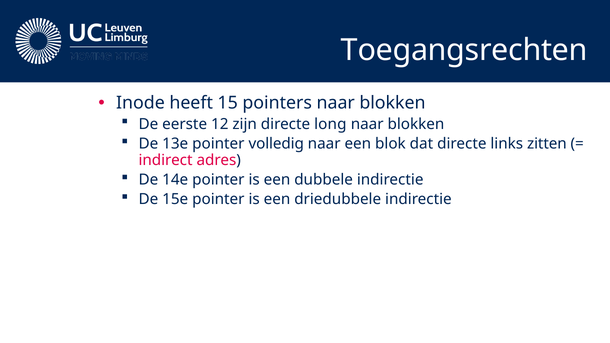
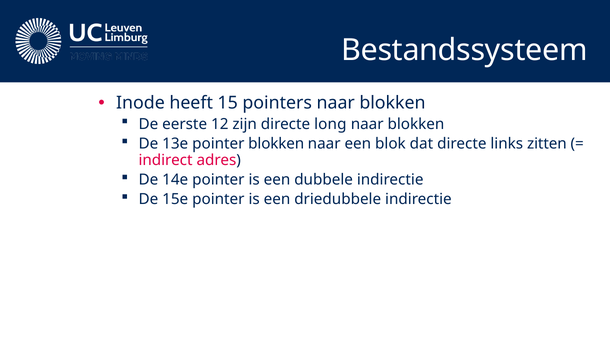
Toegangsrechten: Toegangsrechten -> Bestandssysteem (464, 50)
pointer volledig: volledig -> blokken (276, 144)
